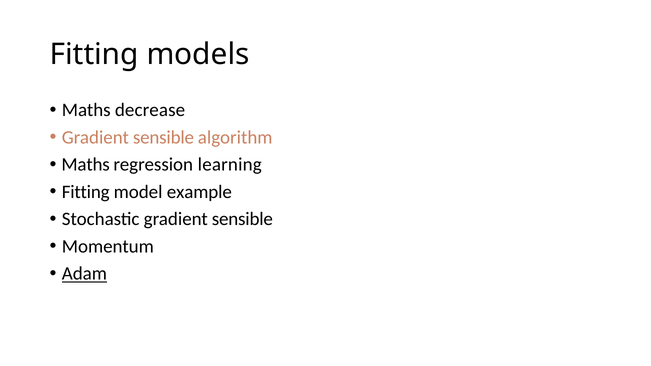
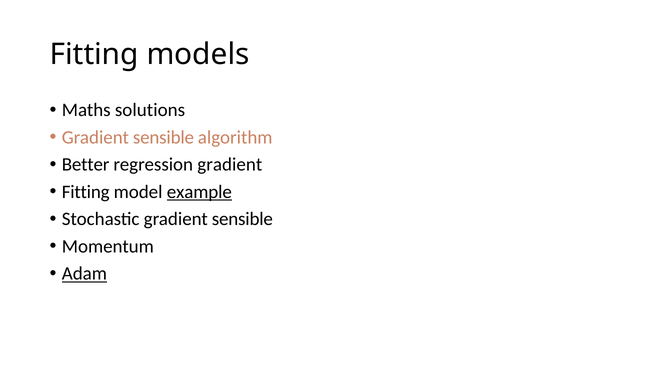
decrease: decrease -> solutions (150, 110)
Maths: Maths -> Better (86, 165)
regression learning: learning -> gradient (230, 165)
example underline: none -> present (199, 192)
